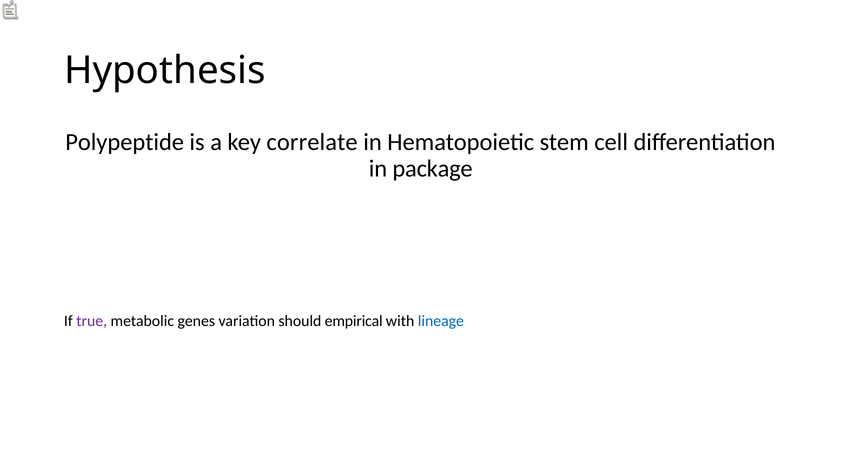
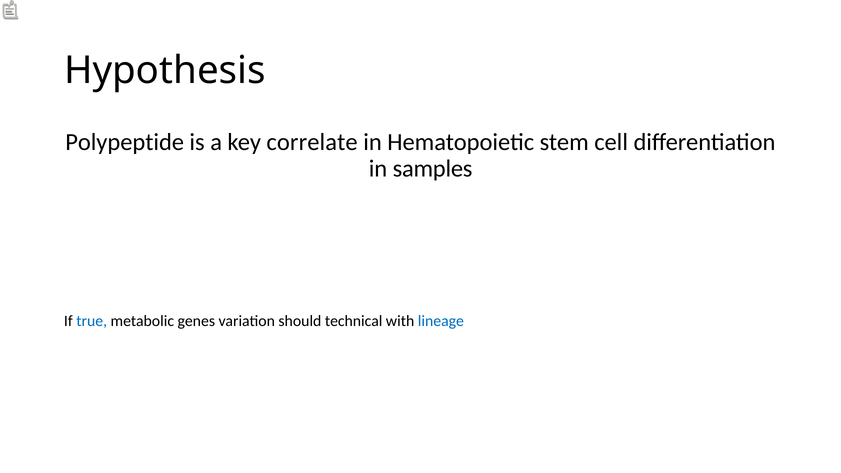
package: package -> samples (433, 169)
true colour: purple -> blue (92, 321)
empirical: empirical -> technical (354, 321)
